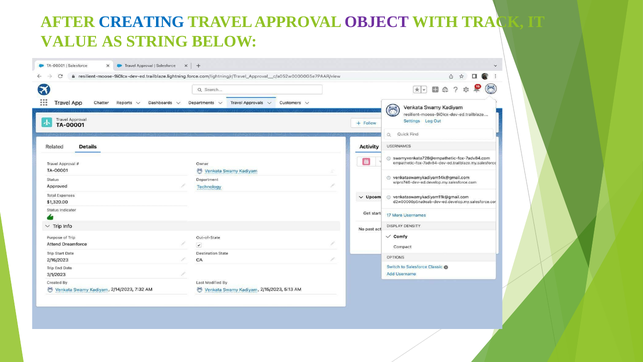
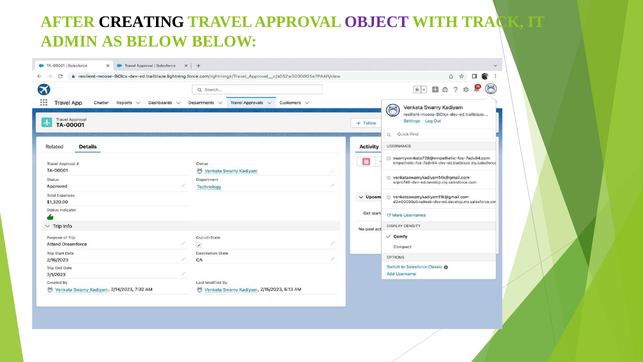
CREATING colour: blue -> black (141, 22)
VALUE: VALUE -> ADMIN (69, 41)
AS STRING: STRING -> BELOW (157, 41)
